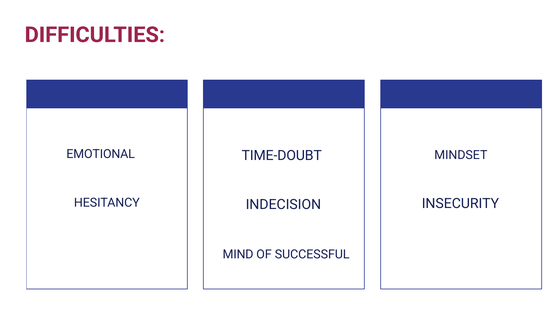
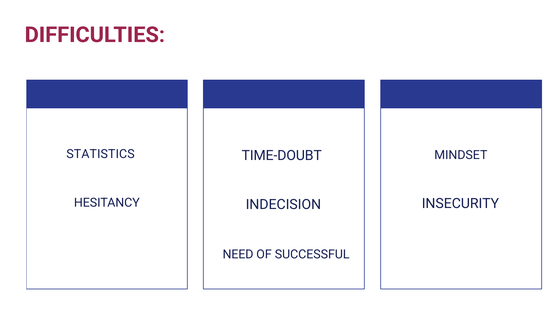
EMOTIONAL: EMOTIONAL -> STATISTICS (100, 154)
MIND: MIND -> NEED (238, 254)
